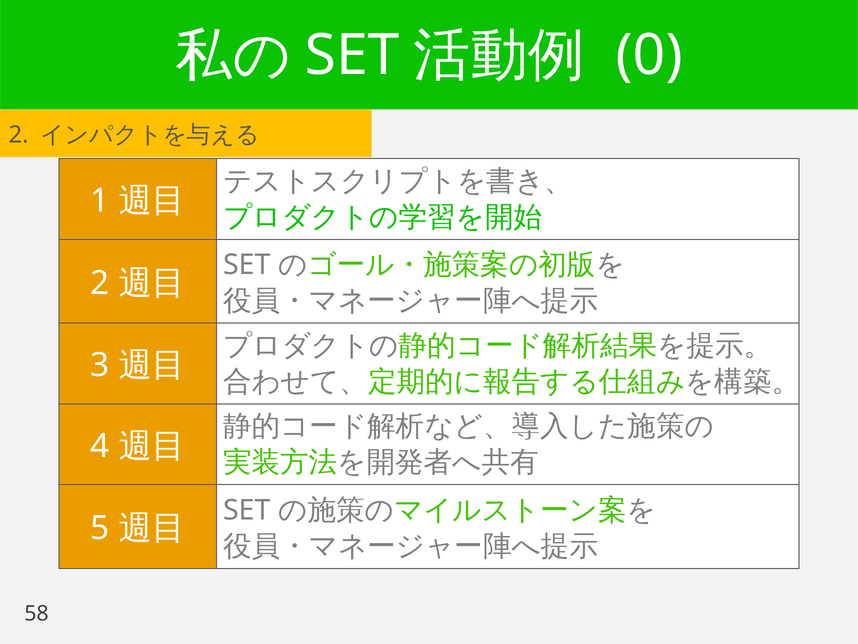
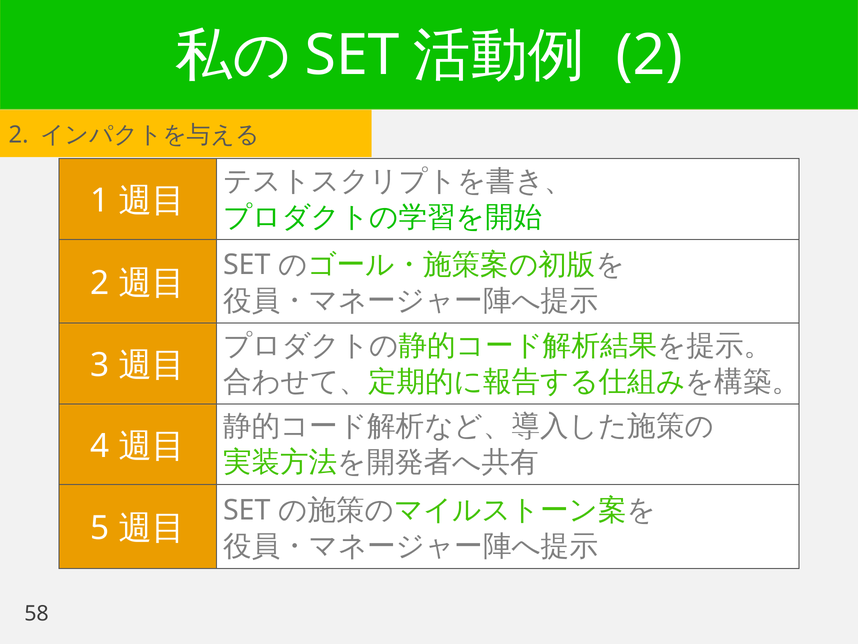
0: 0 -> 2 (649, 55)
